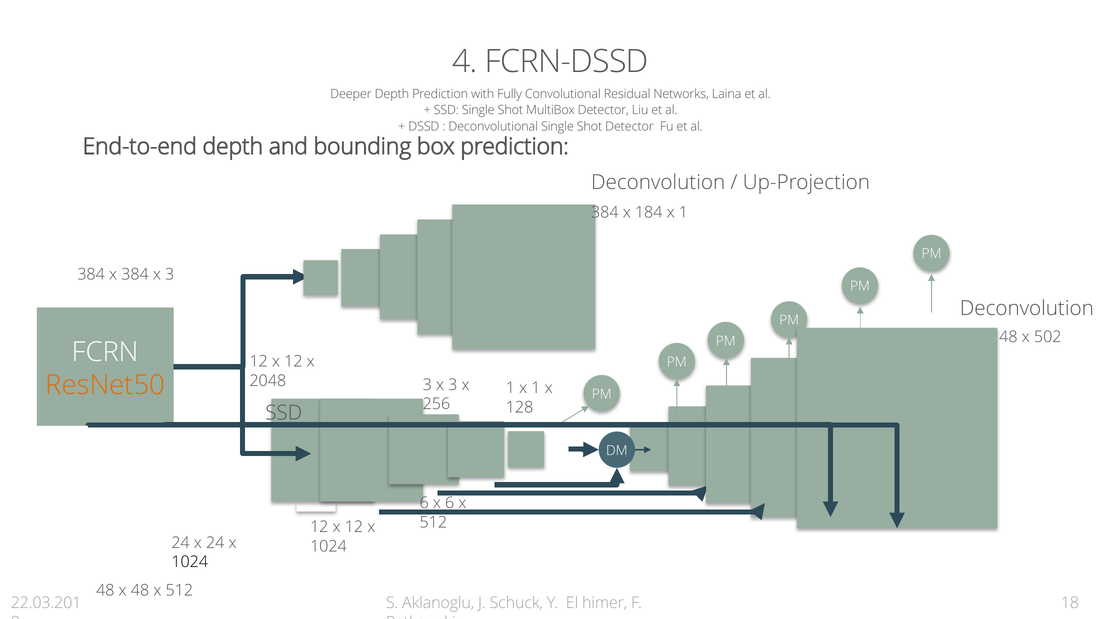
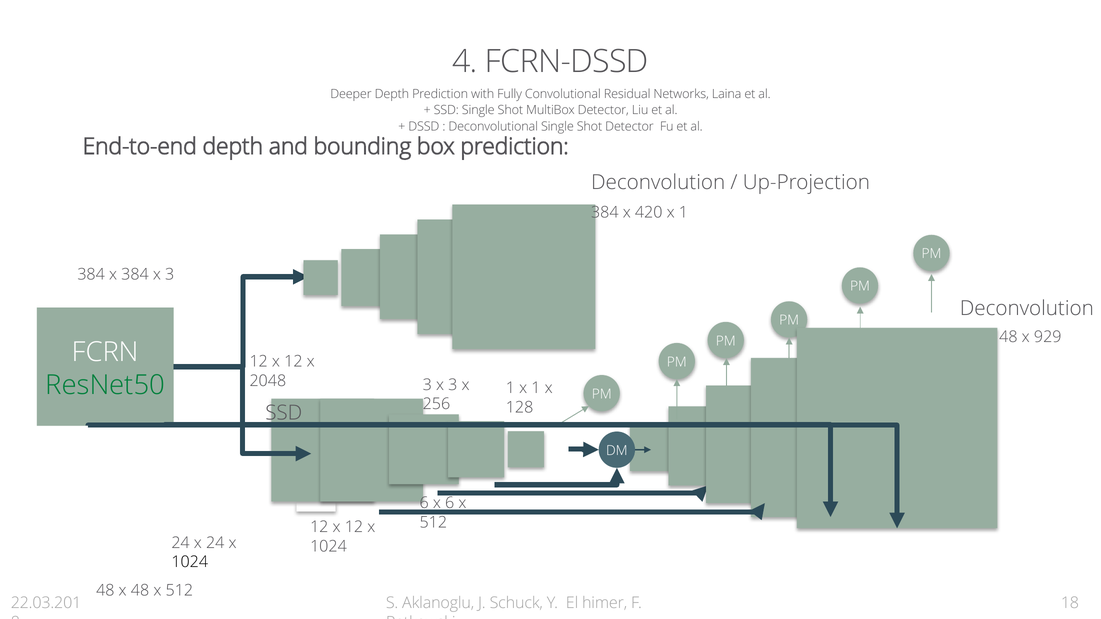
184: 184 -> 420 (649, 213)
502: 502 -> 929 (1048, 337)
ResNet50 colour: orange -> green (105, 385)
